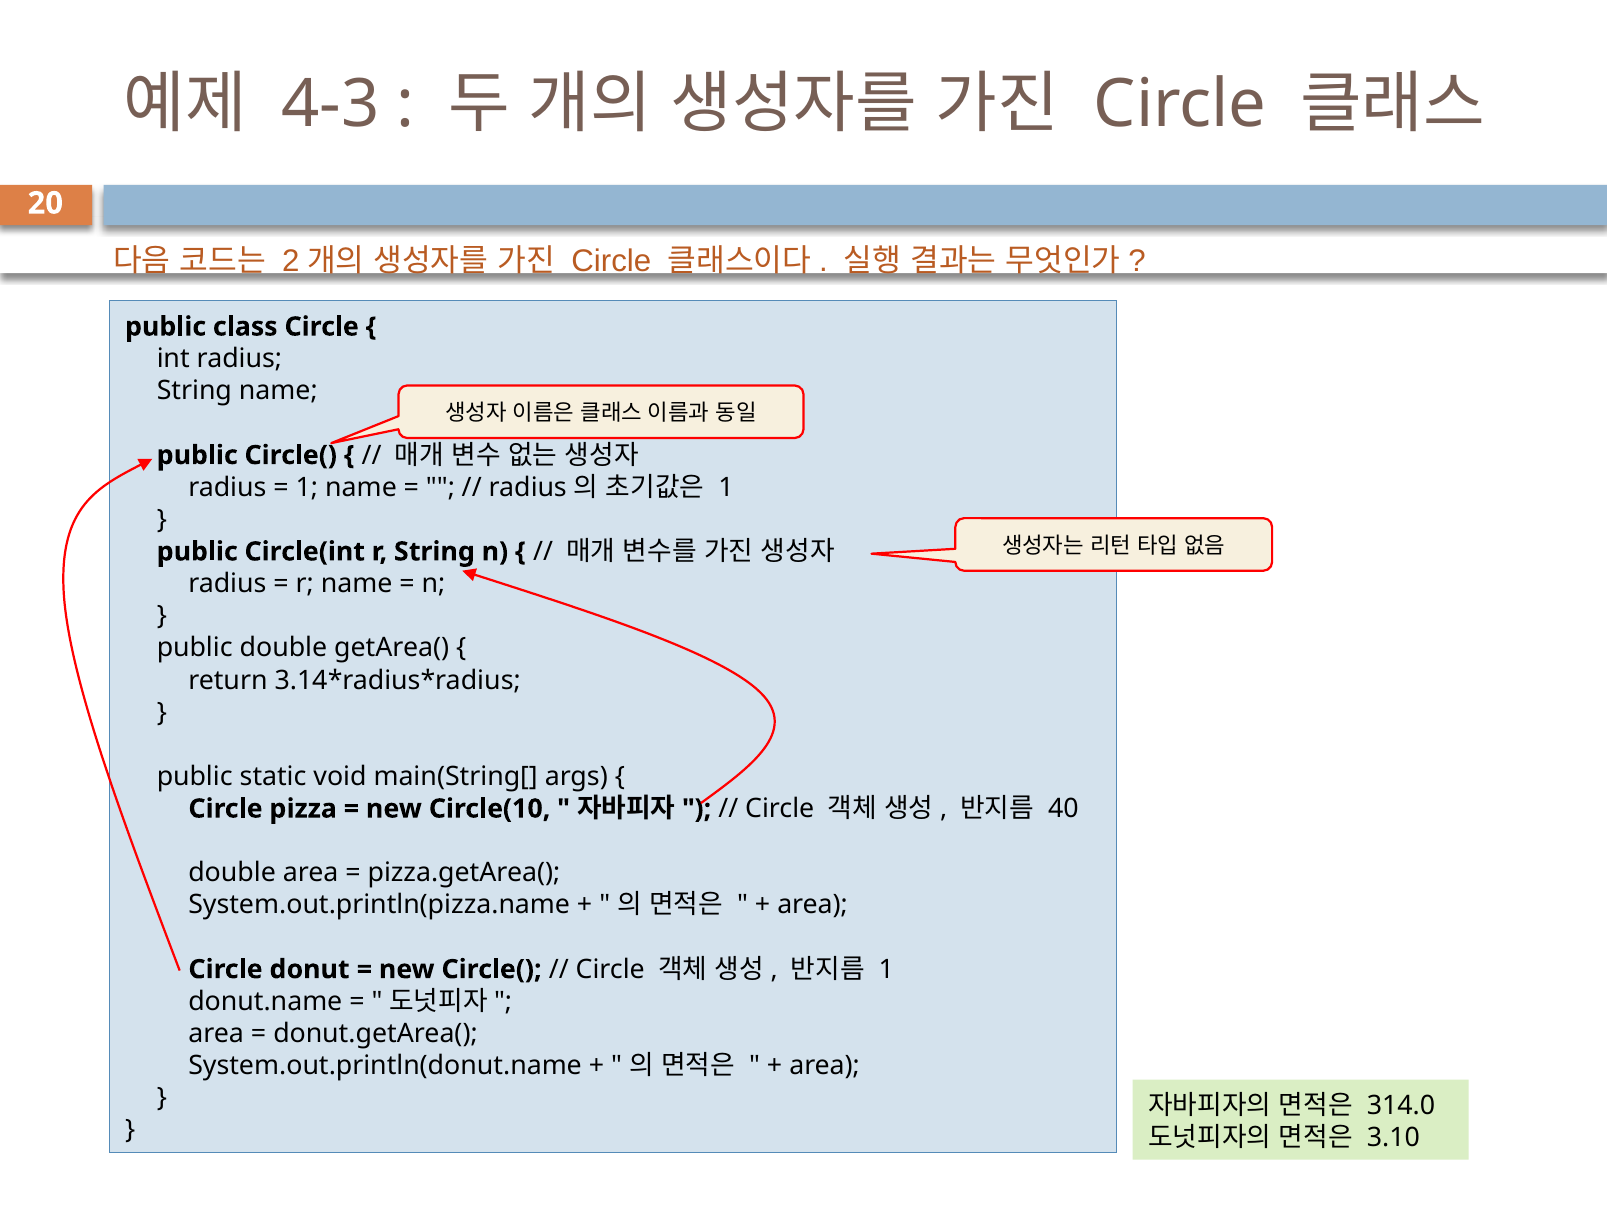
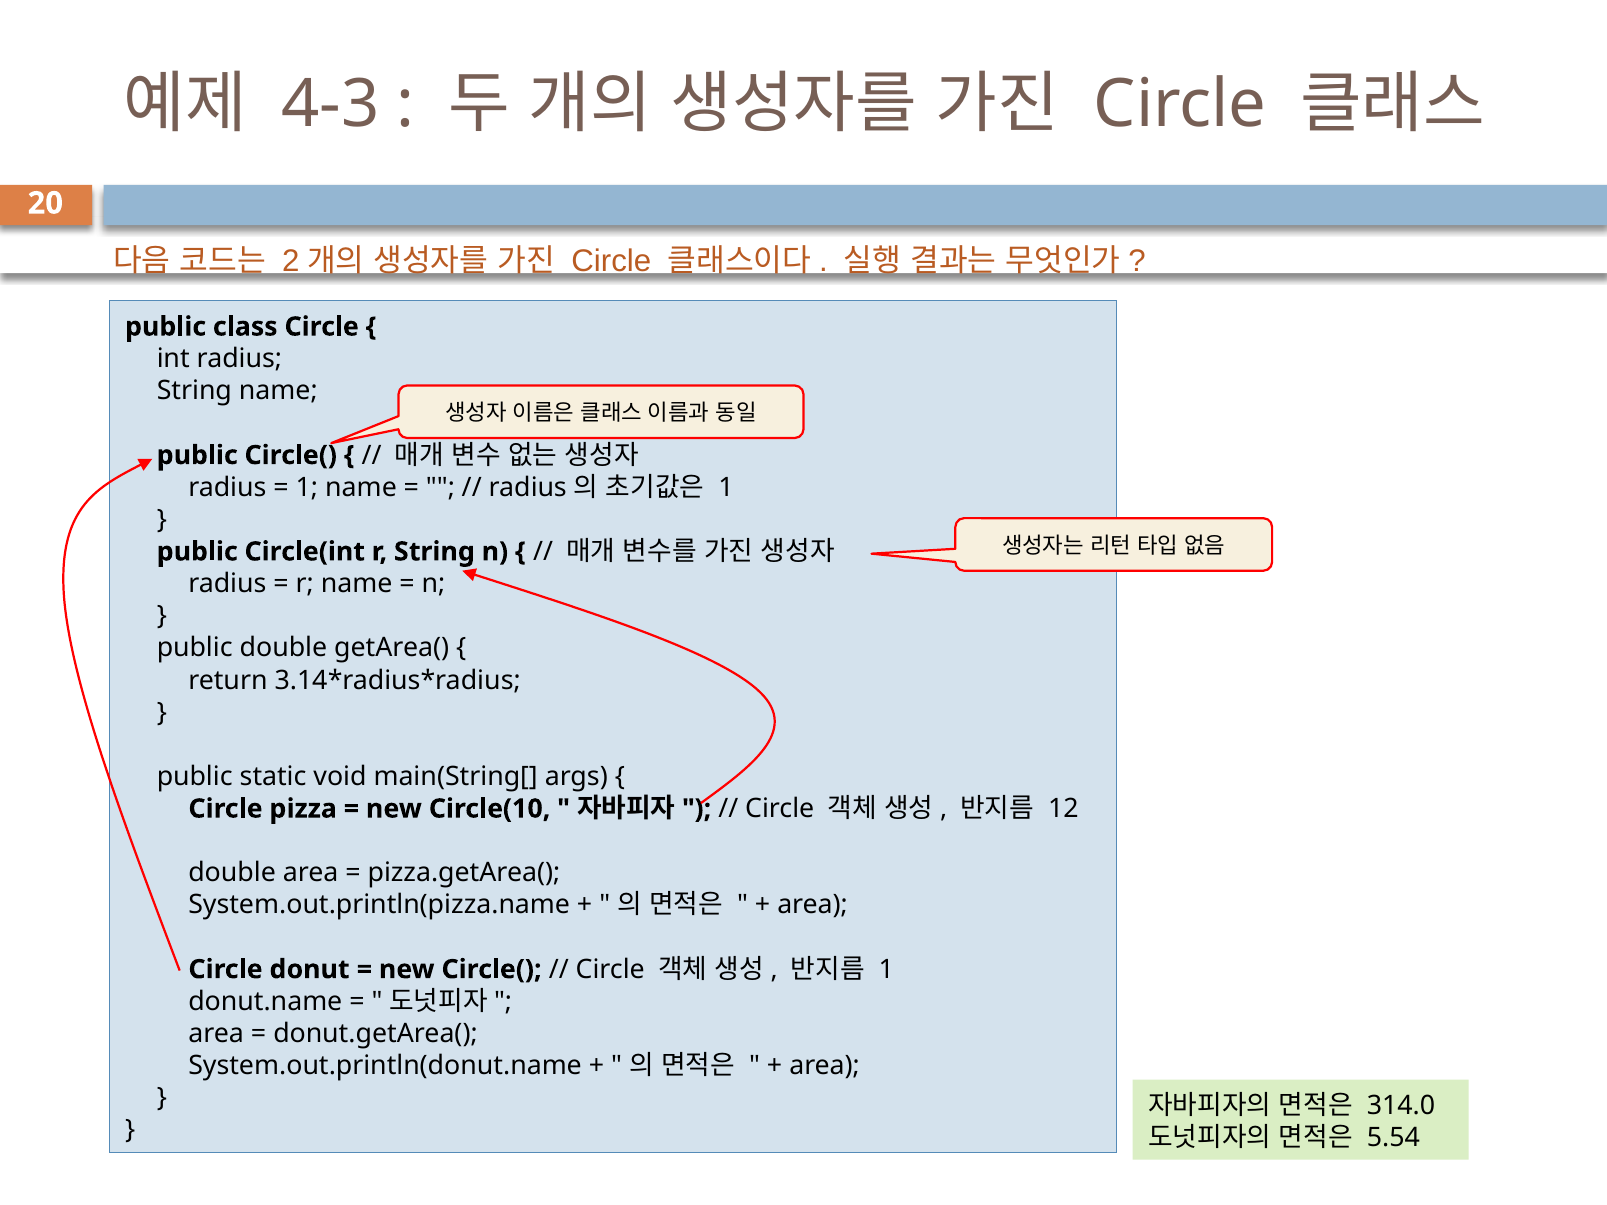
40: 40 -> 12 (1064, 809)
3.10: 3.10 -> 5.54 (1393, 1138)
